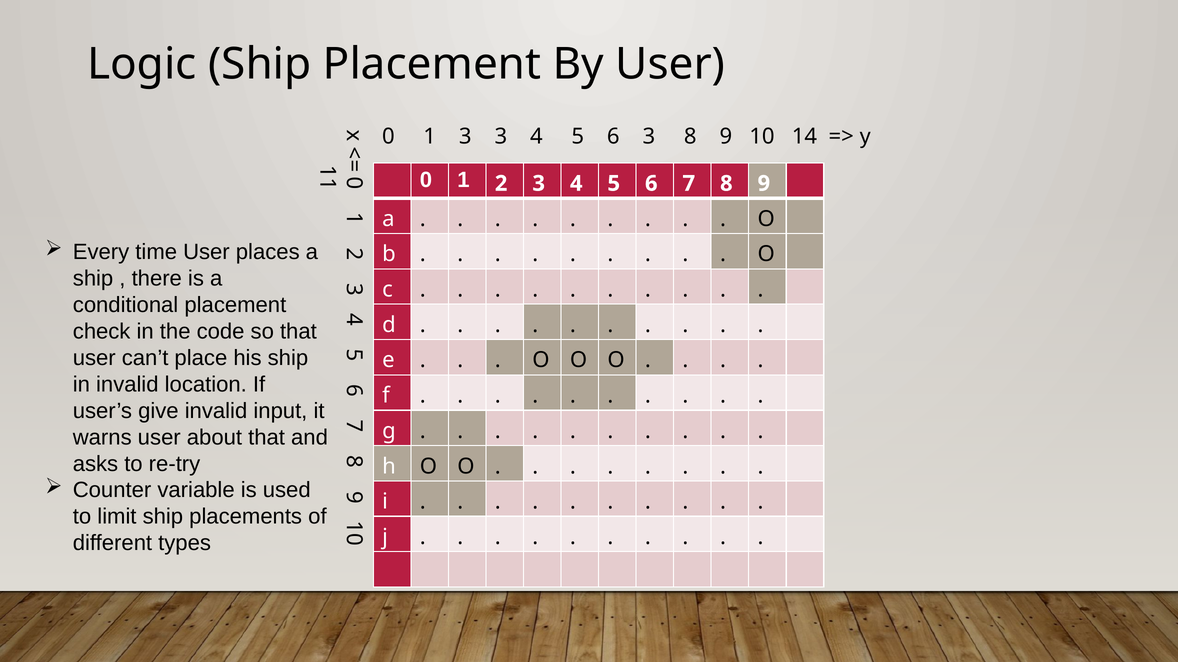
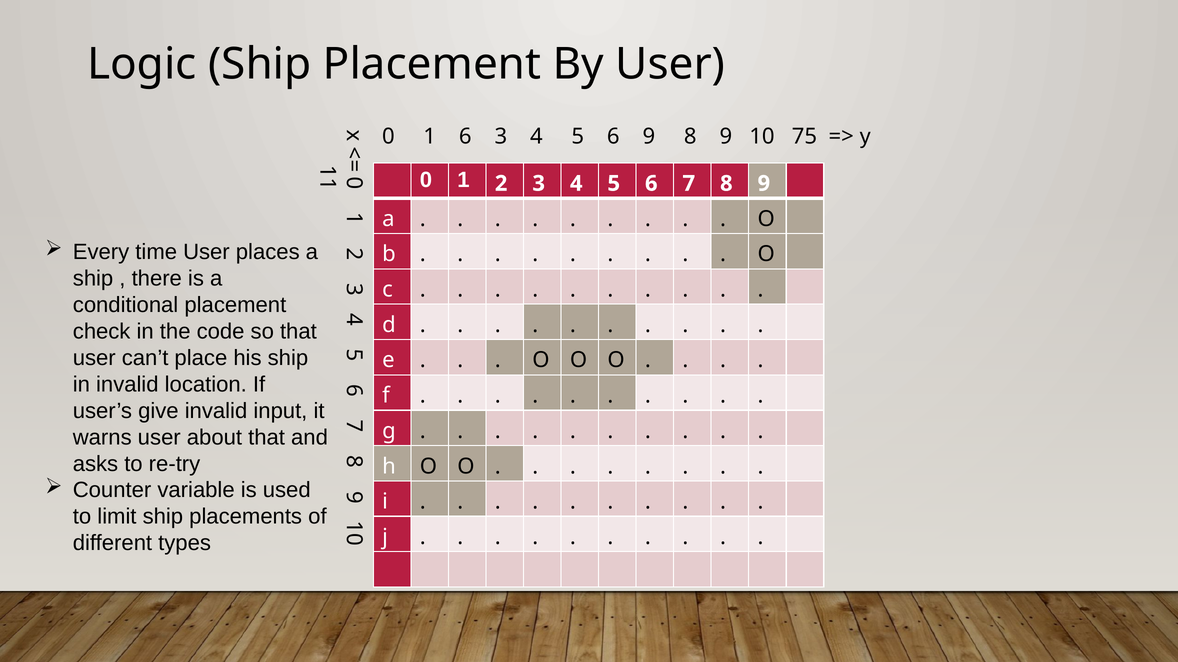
1 3: 3 -> 6 (465, 136)
6 3: 3 -> 9 (649, 136)
14: 14 -> 75 (804, 136)
